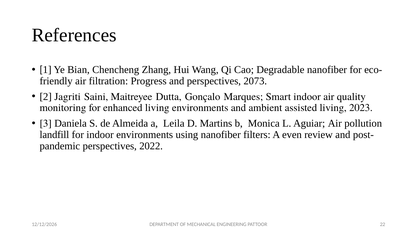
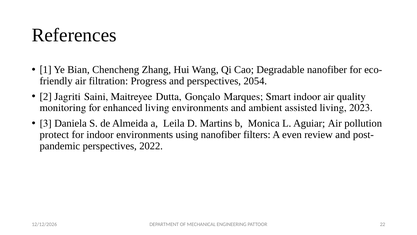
2073: 2073 -> 2054 (255, 81)
landfill: landfill -> protect (54, 135)
